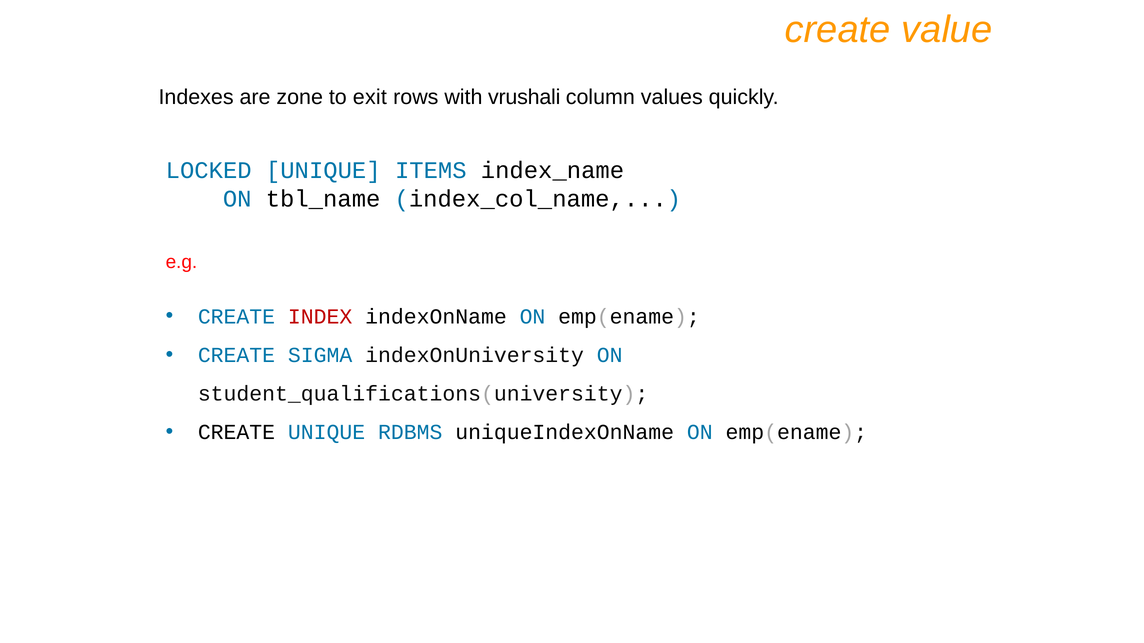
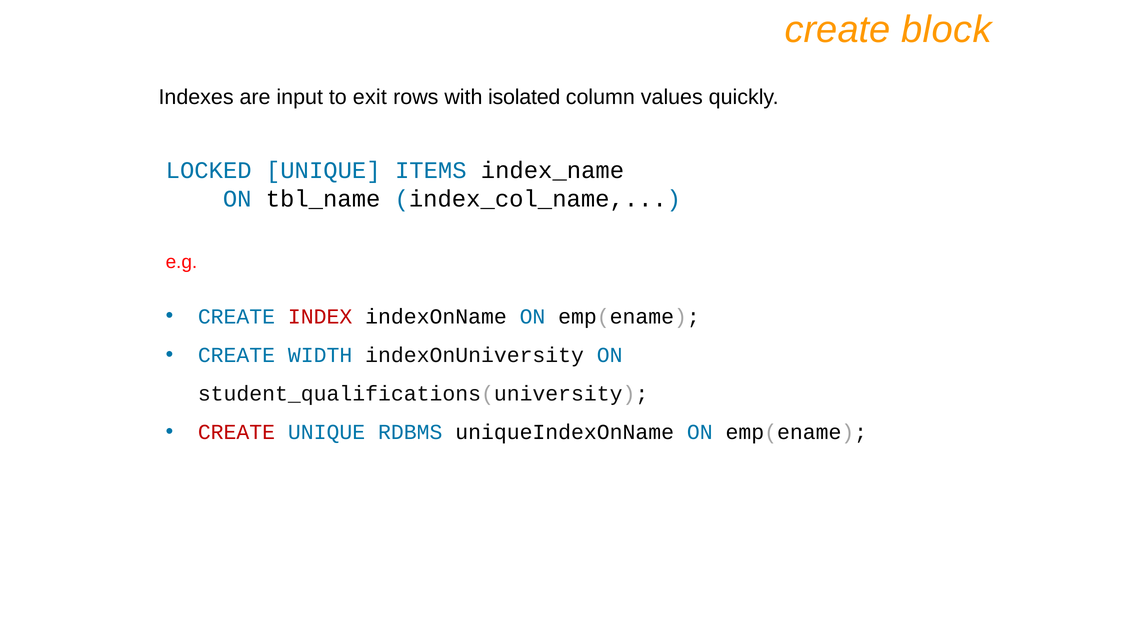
value: value -> block (947, 30)
zone: zone -> input (300, 97)
vrushali: vrushali -> isolated (524, 97)
SIGMA: SIGMA -> WIDTH (320, 355)
CREATE colour: black -> red (236, 433)
